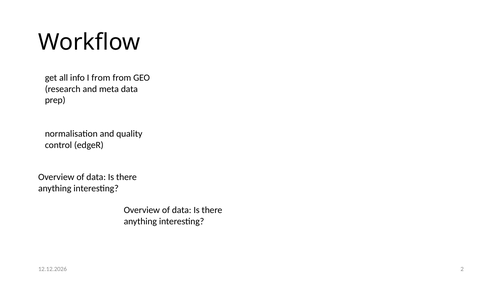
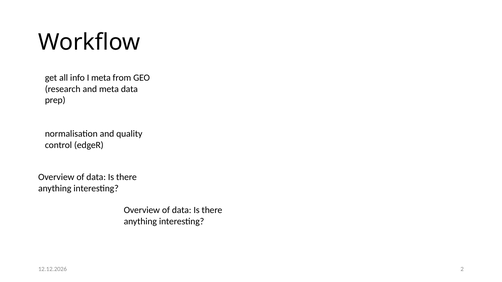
I from: from -> meta (101, 78)
